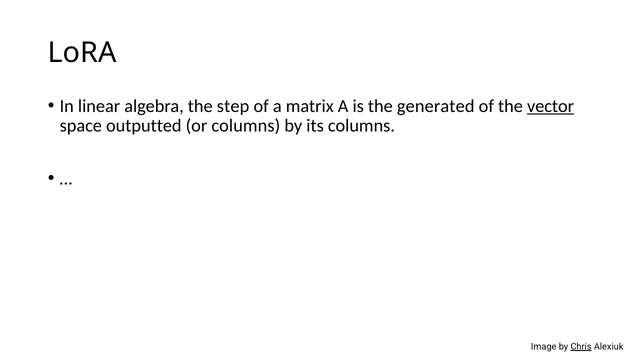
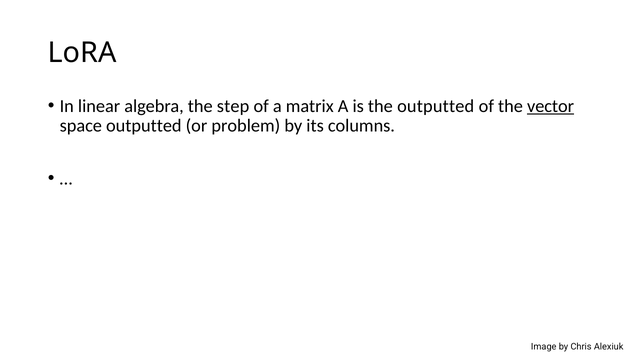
the generated: generated -> outputted (436, 106)
or columns: columns -> problem (246, 126)
Chris underline: present -> none (581, 347)
